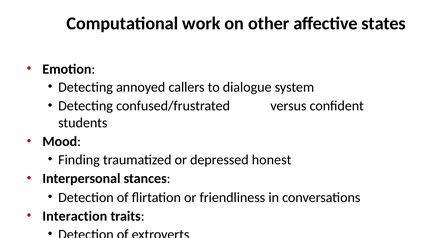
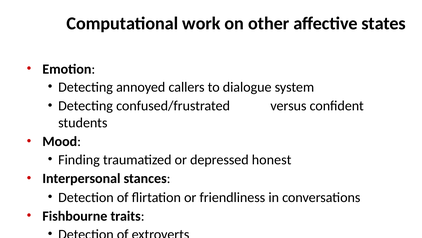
Interaction: Interaction -> Fishbourne (75, 216)
